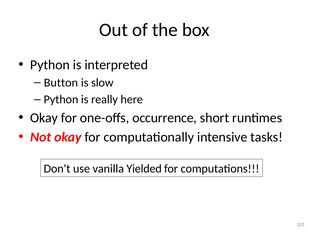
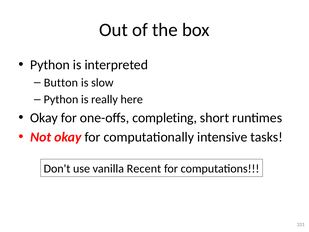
occurrence: occurrence -> completing (165, 118)
Yielded: Yielded -> Recent (144, 169)
